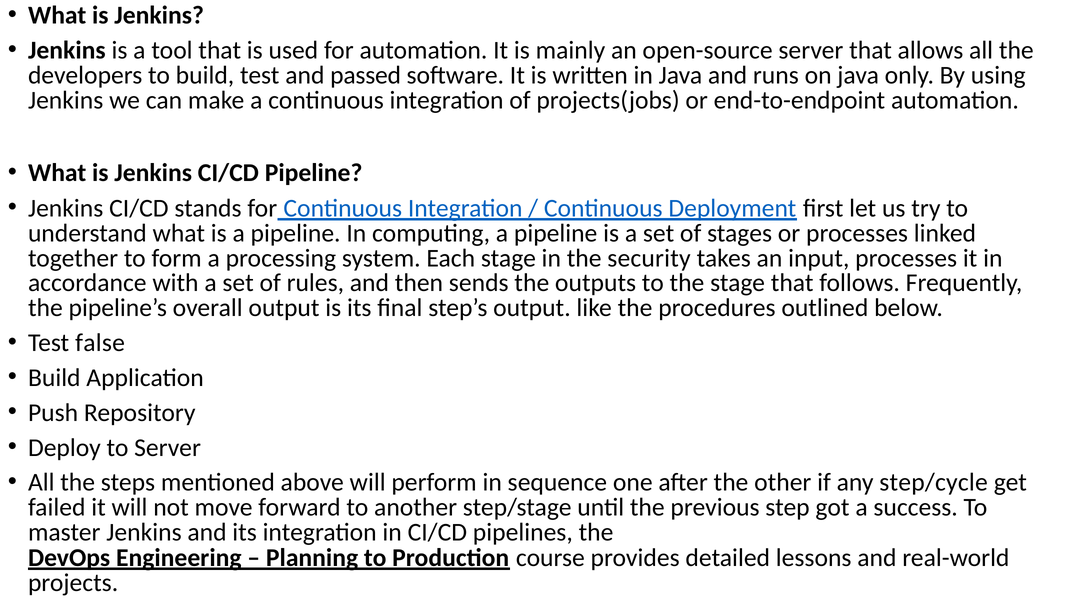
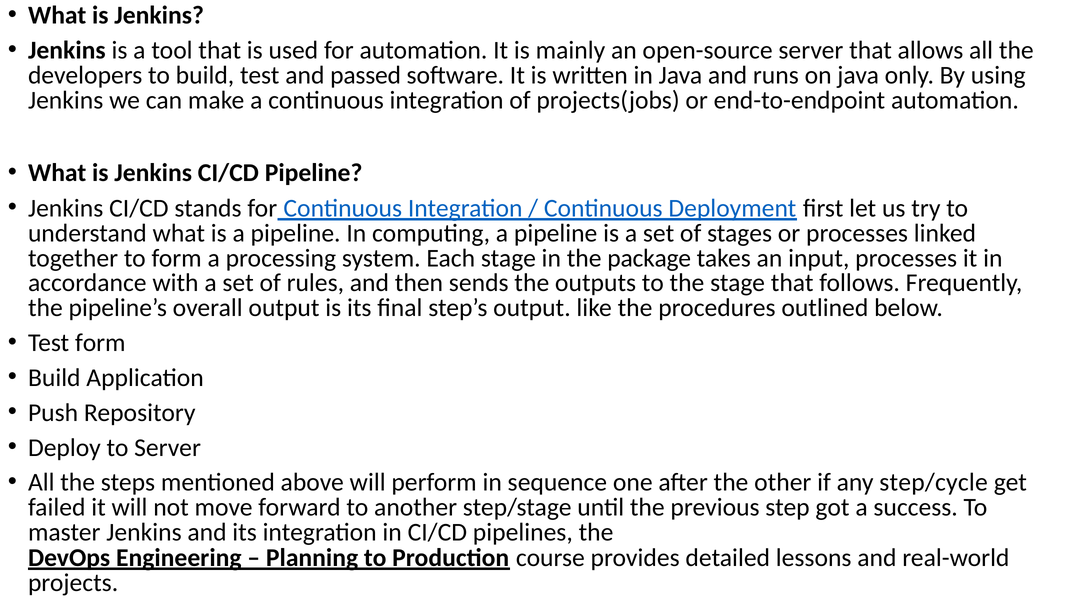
security: security -> package (649, 258)
Test false: false -> form (100, 343)
